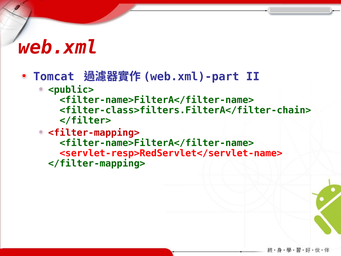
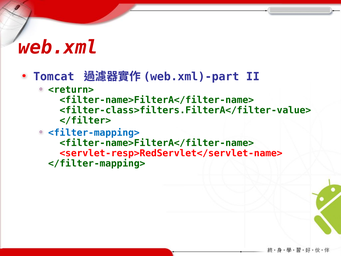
<public>: <public> -> <return> (71, 90)
<filter-class>filters.FilterA</filter-chain>: <filter-class>filters.FilterA</filter-chain> -> <filter-class>filters.FilterA</filter-value> (185, 110)
<filter-mapping> colour: red -> blue (94, 133)
